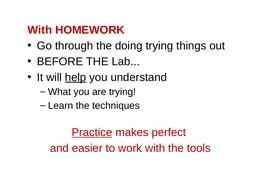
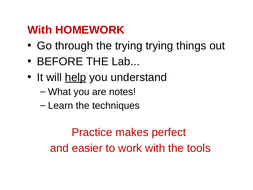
the doing: doing -> trying (129, 46)
are trying: trying -> notes (122, 92)
Practice underline: present -> none (92, 132)
